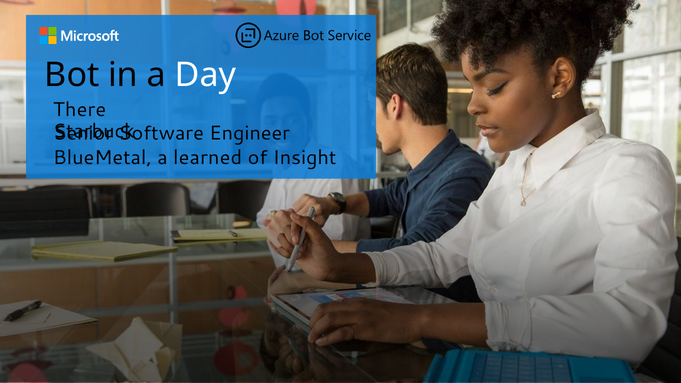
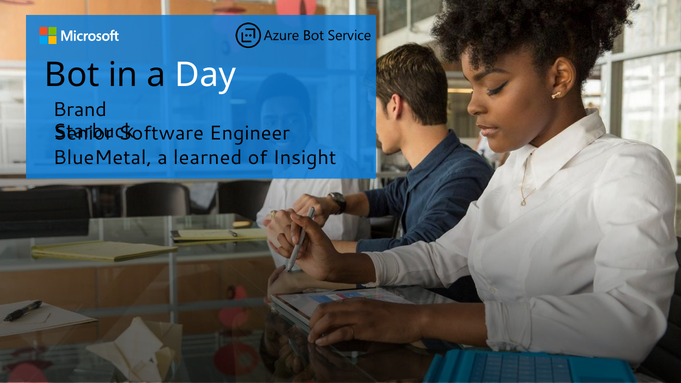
There: There -> Brand (80, 110)
